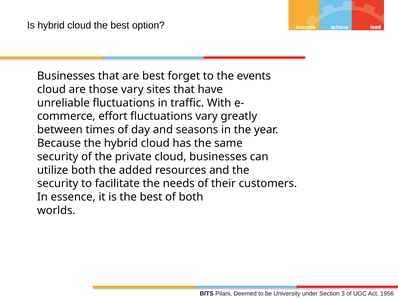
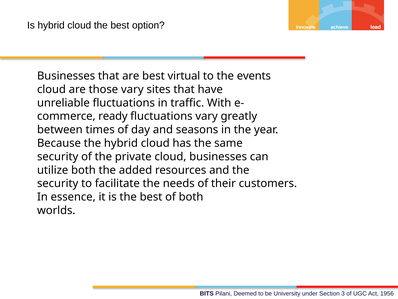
forget: forget -> virtual (184, 76)
effort: effort -> ready (113, 116)
